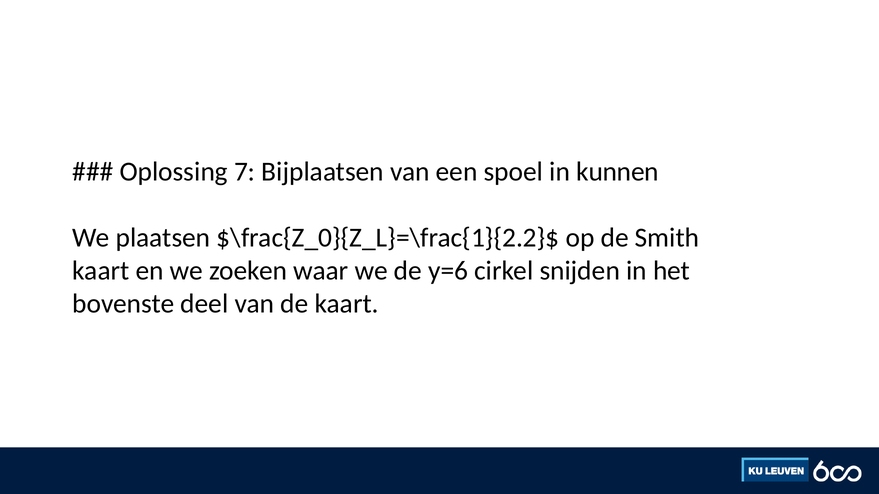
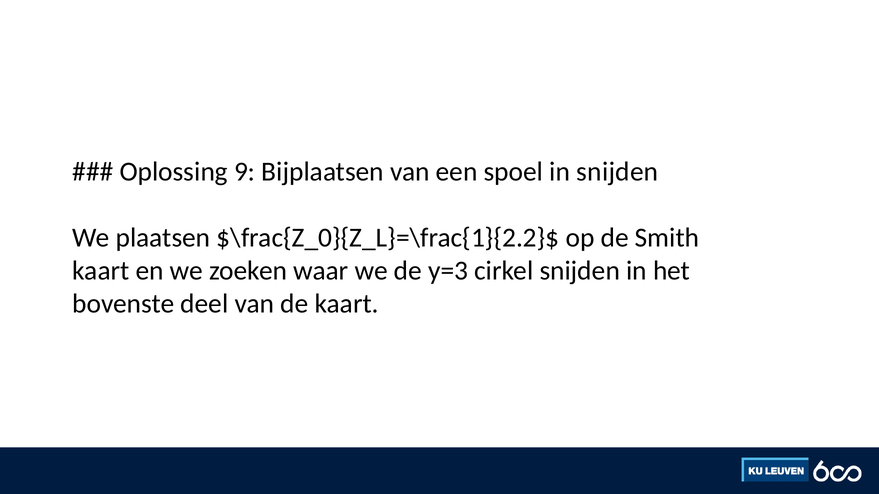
7: 7 -> 9 (245, 172)
in kunnen: kunnen -> snijden (617, 172)
y=6: y=6 -> y=3 (448, 271)
